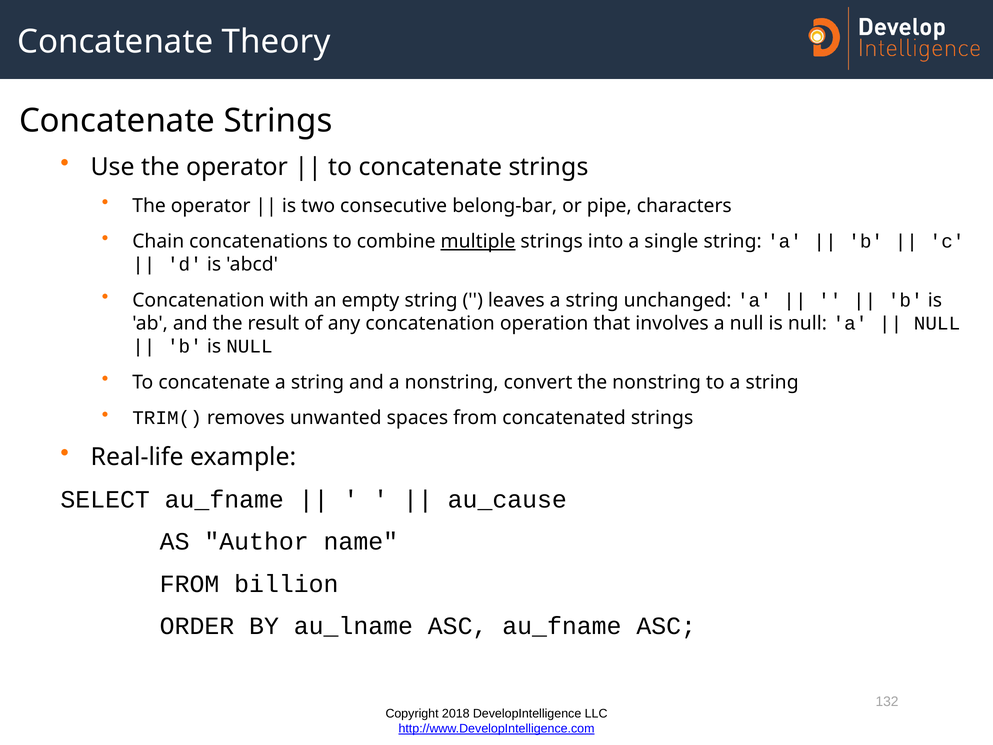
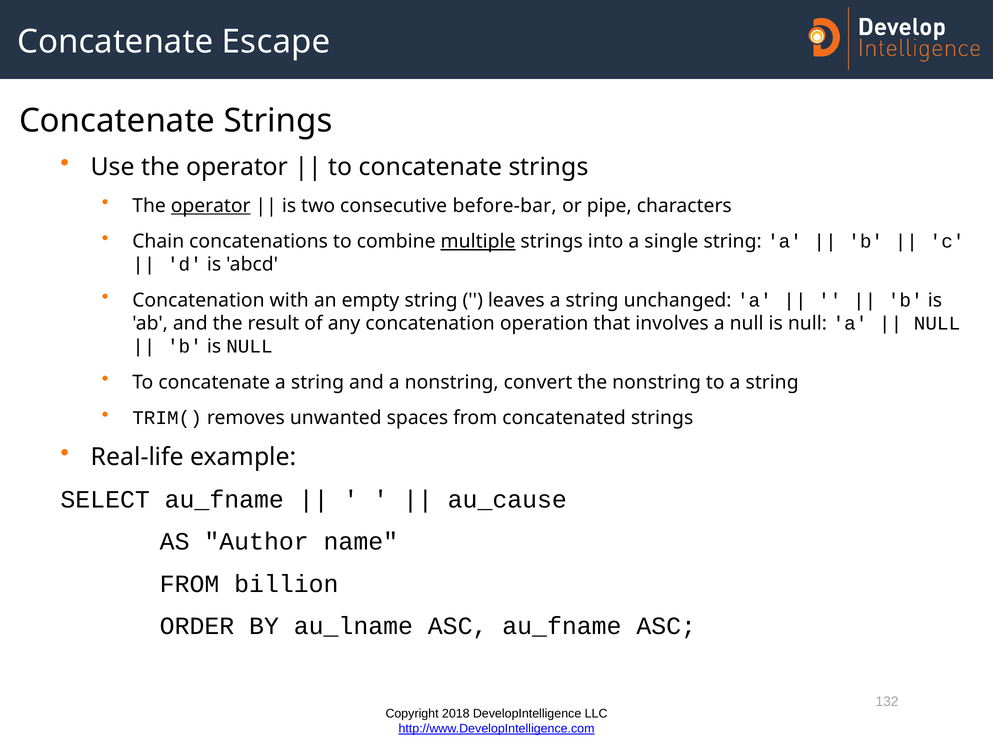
Theory: Theory -> Escape (276, 42)
operator underline: none -> present (211, 206)
belong-bar: belong-bar -> before-bar (505, 206)
